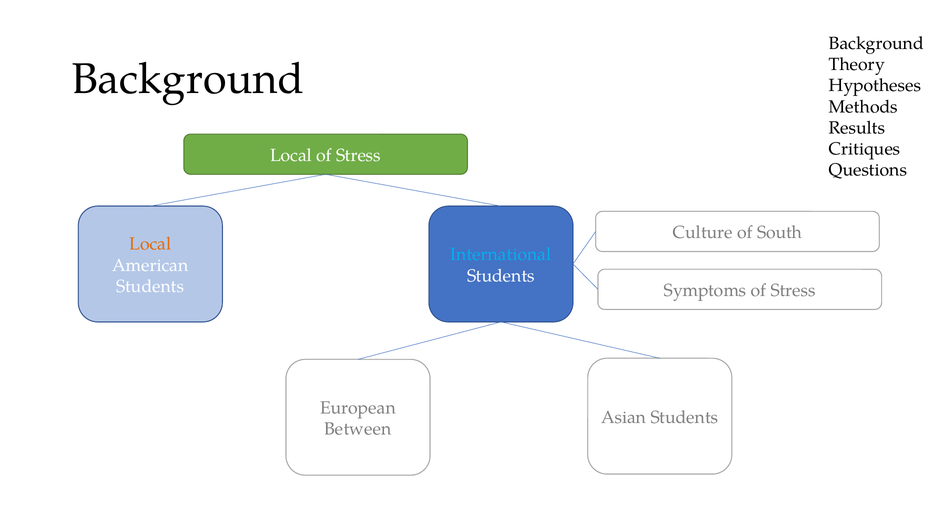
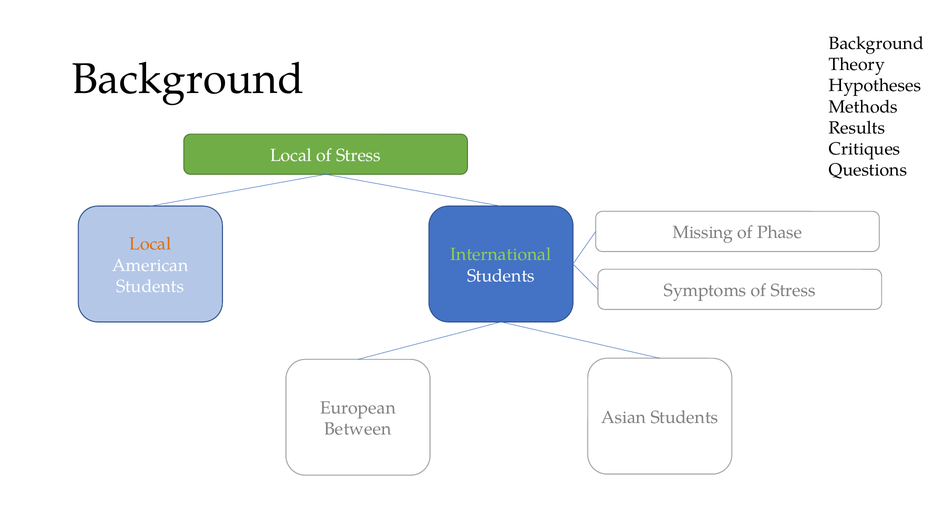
Culture: Culture -> Missing (703, 232)
South: South -> Phase (780, 232)
International colour: light blue -> light green (501, 254)
